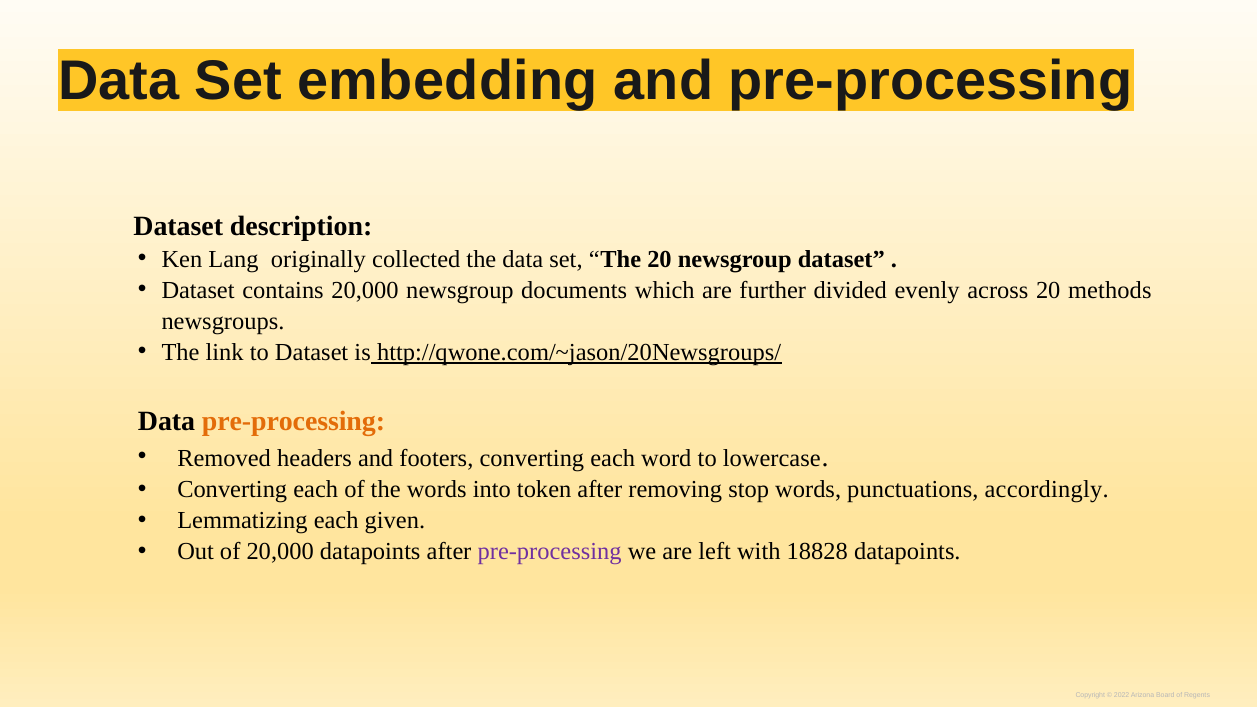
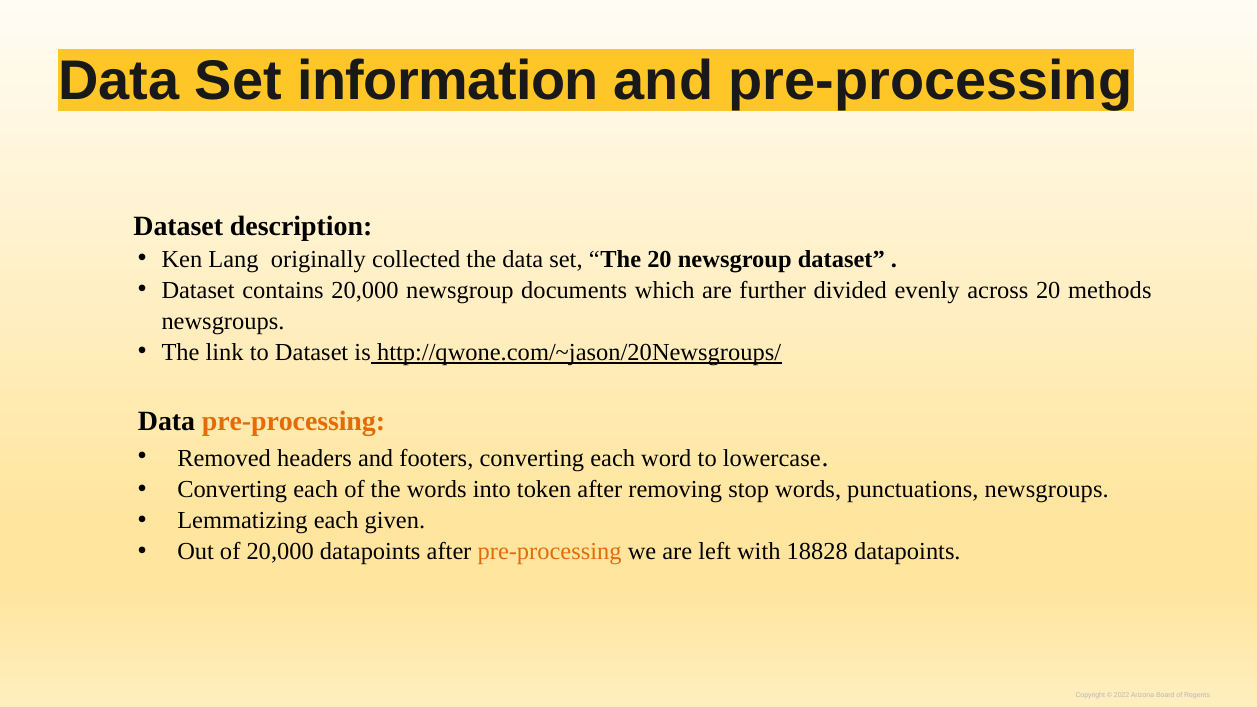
embedding: embedding -> information (448, 81)
punctuations accordingly: accordingly -> newsgroups (1047, 490)
pre-processing colour: purple -> orange (550, 552)
